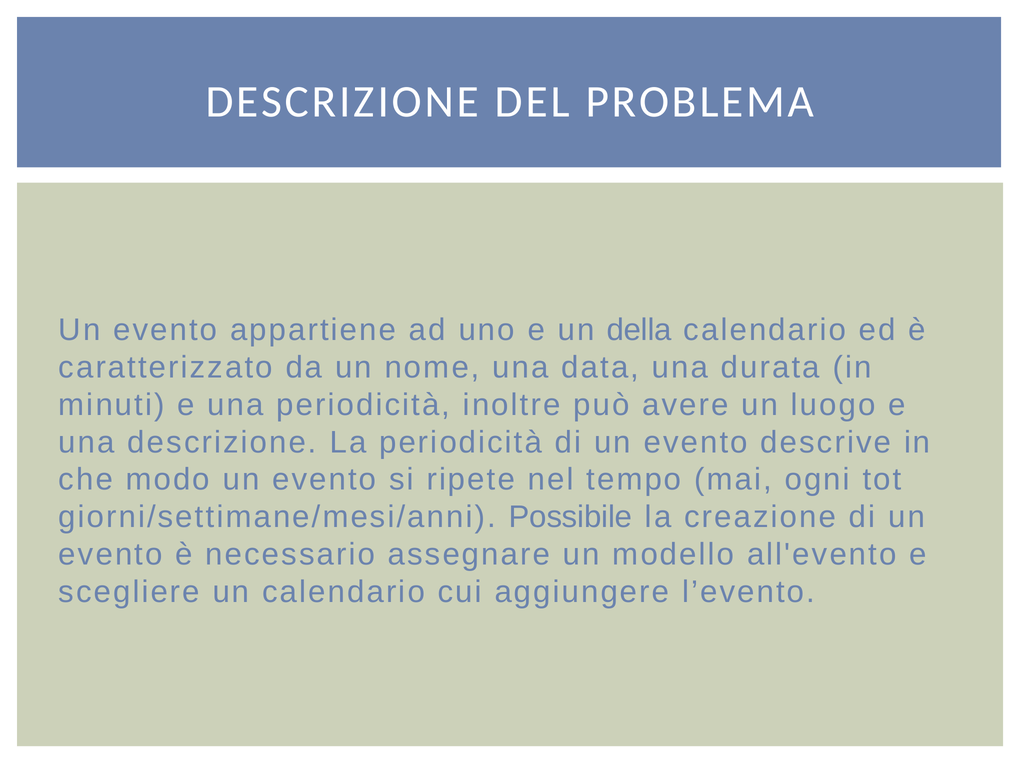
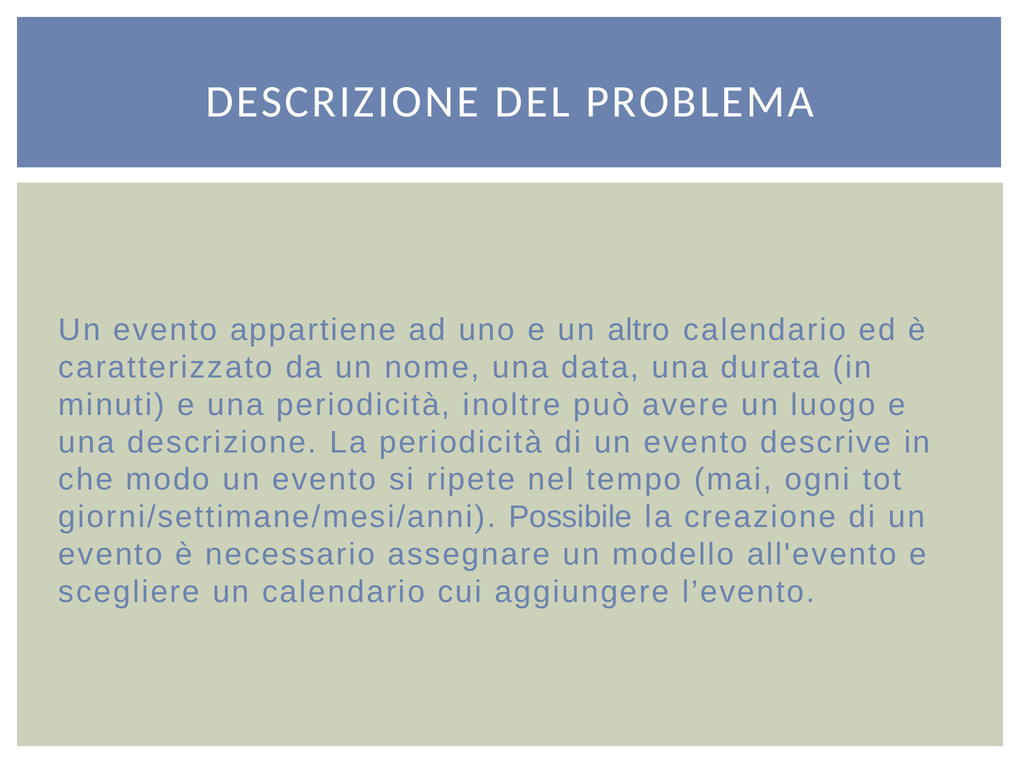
della: della -> altro (639, 330)
